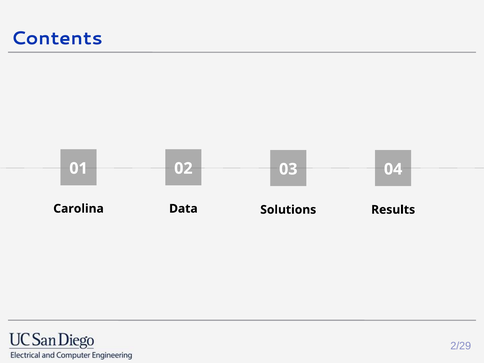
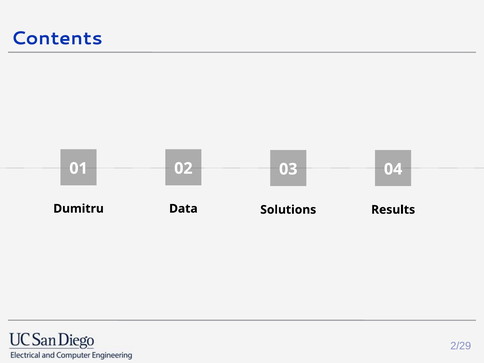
Carolina: Carolina -> Dumitru (79, 209)
